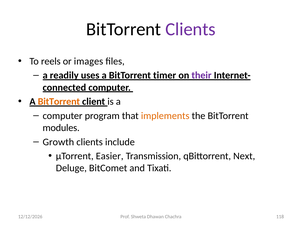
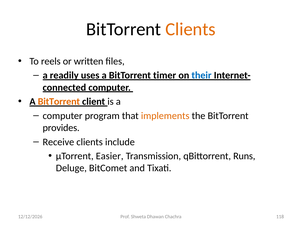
Clients colour: purple -> orange (190, 29)
images: images -> written (89, 61)
their colour: purple -> blue (202, 75)
modules: modules -> provides (61, 128)
Growth: Growth -> Receive (58, 142)
Next: Next -> Runs (244, 156)
